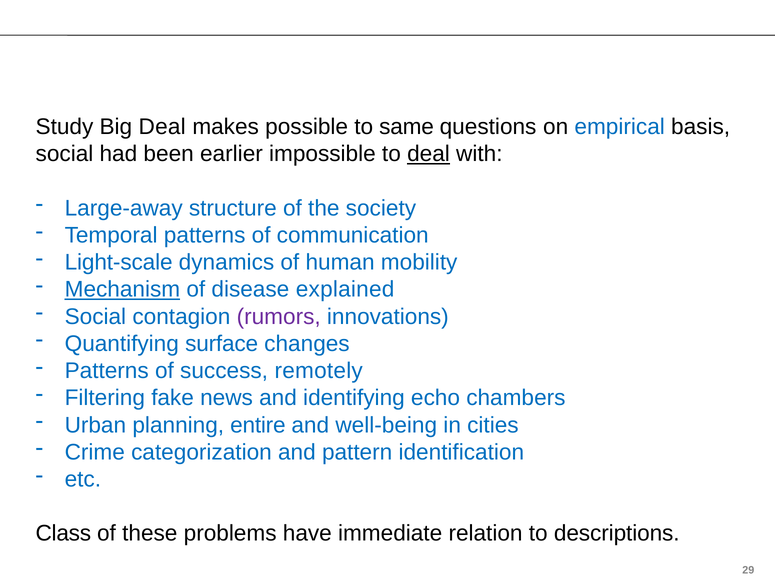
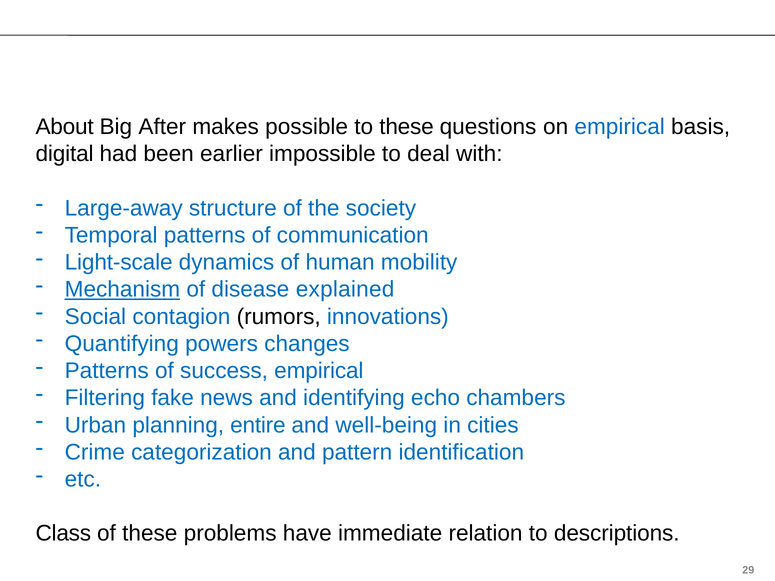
Study: Study -> About (65, 127)
Big Deal: Deal -> After (162, 127)
to same: same -> these (407, 127)
social: social -> digital (65, 154)
deal underline: present -> none (429, 154)
rumors colour: purple -> black (279, 317)
surface: surface -> powers (222, 344)
success remotely: remotely -> empirical (319, 371)
